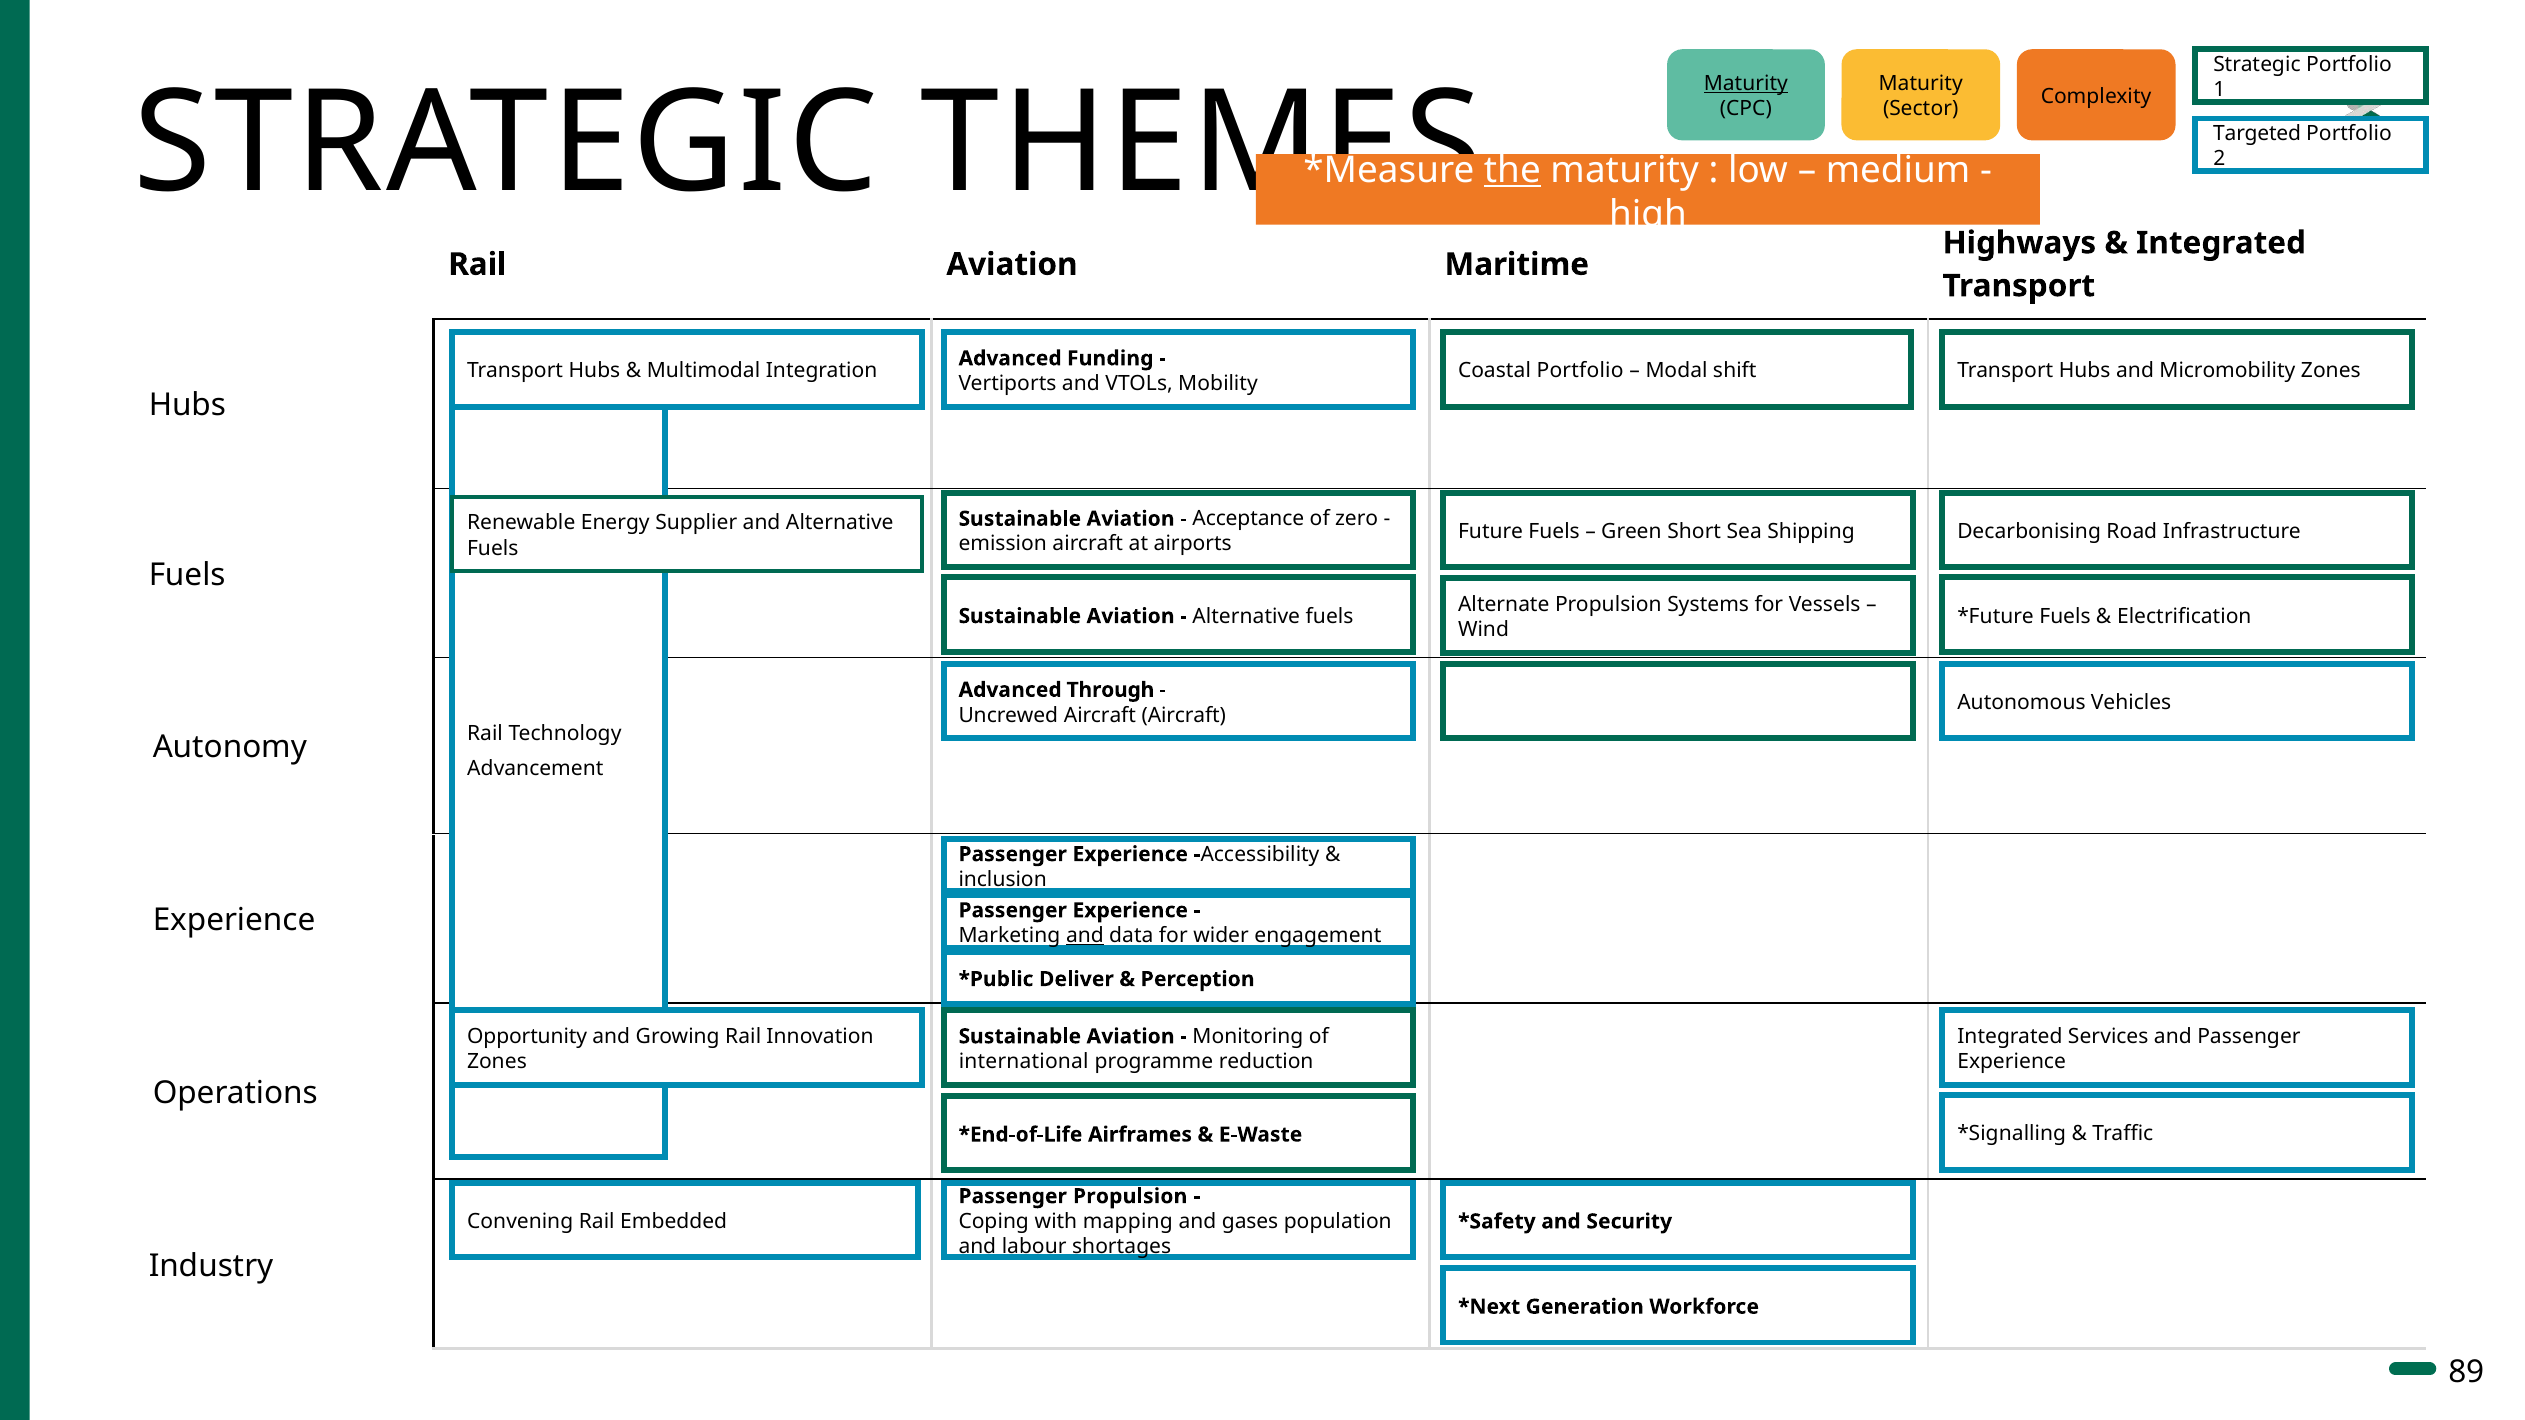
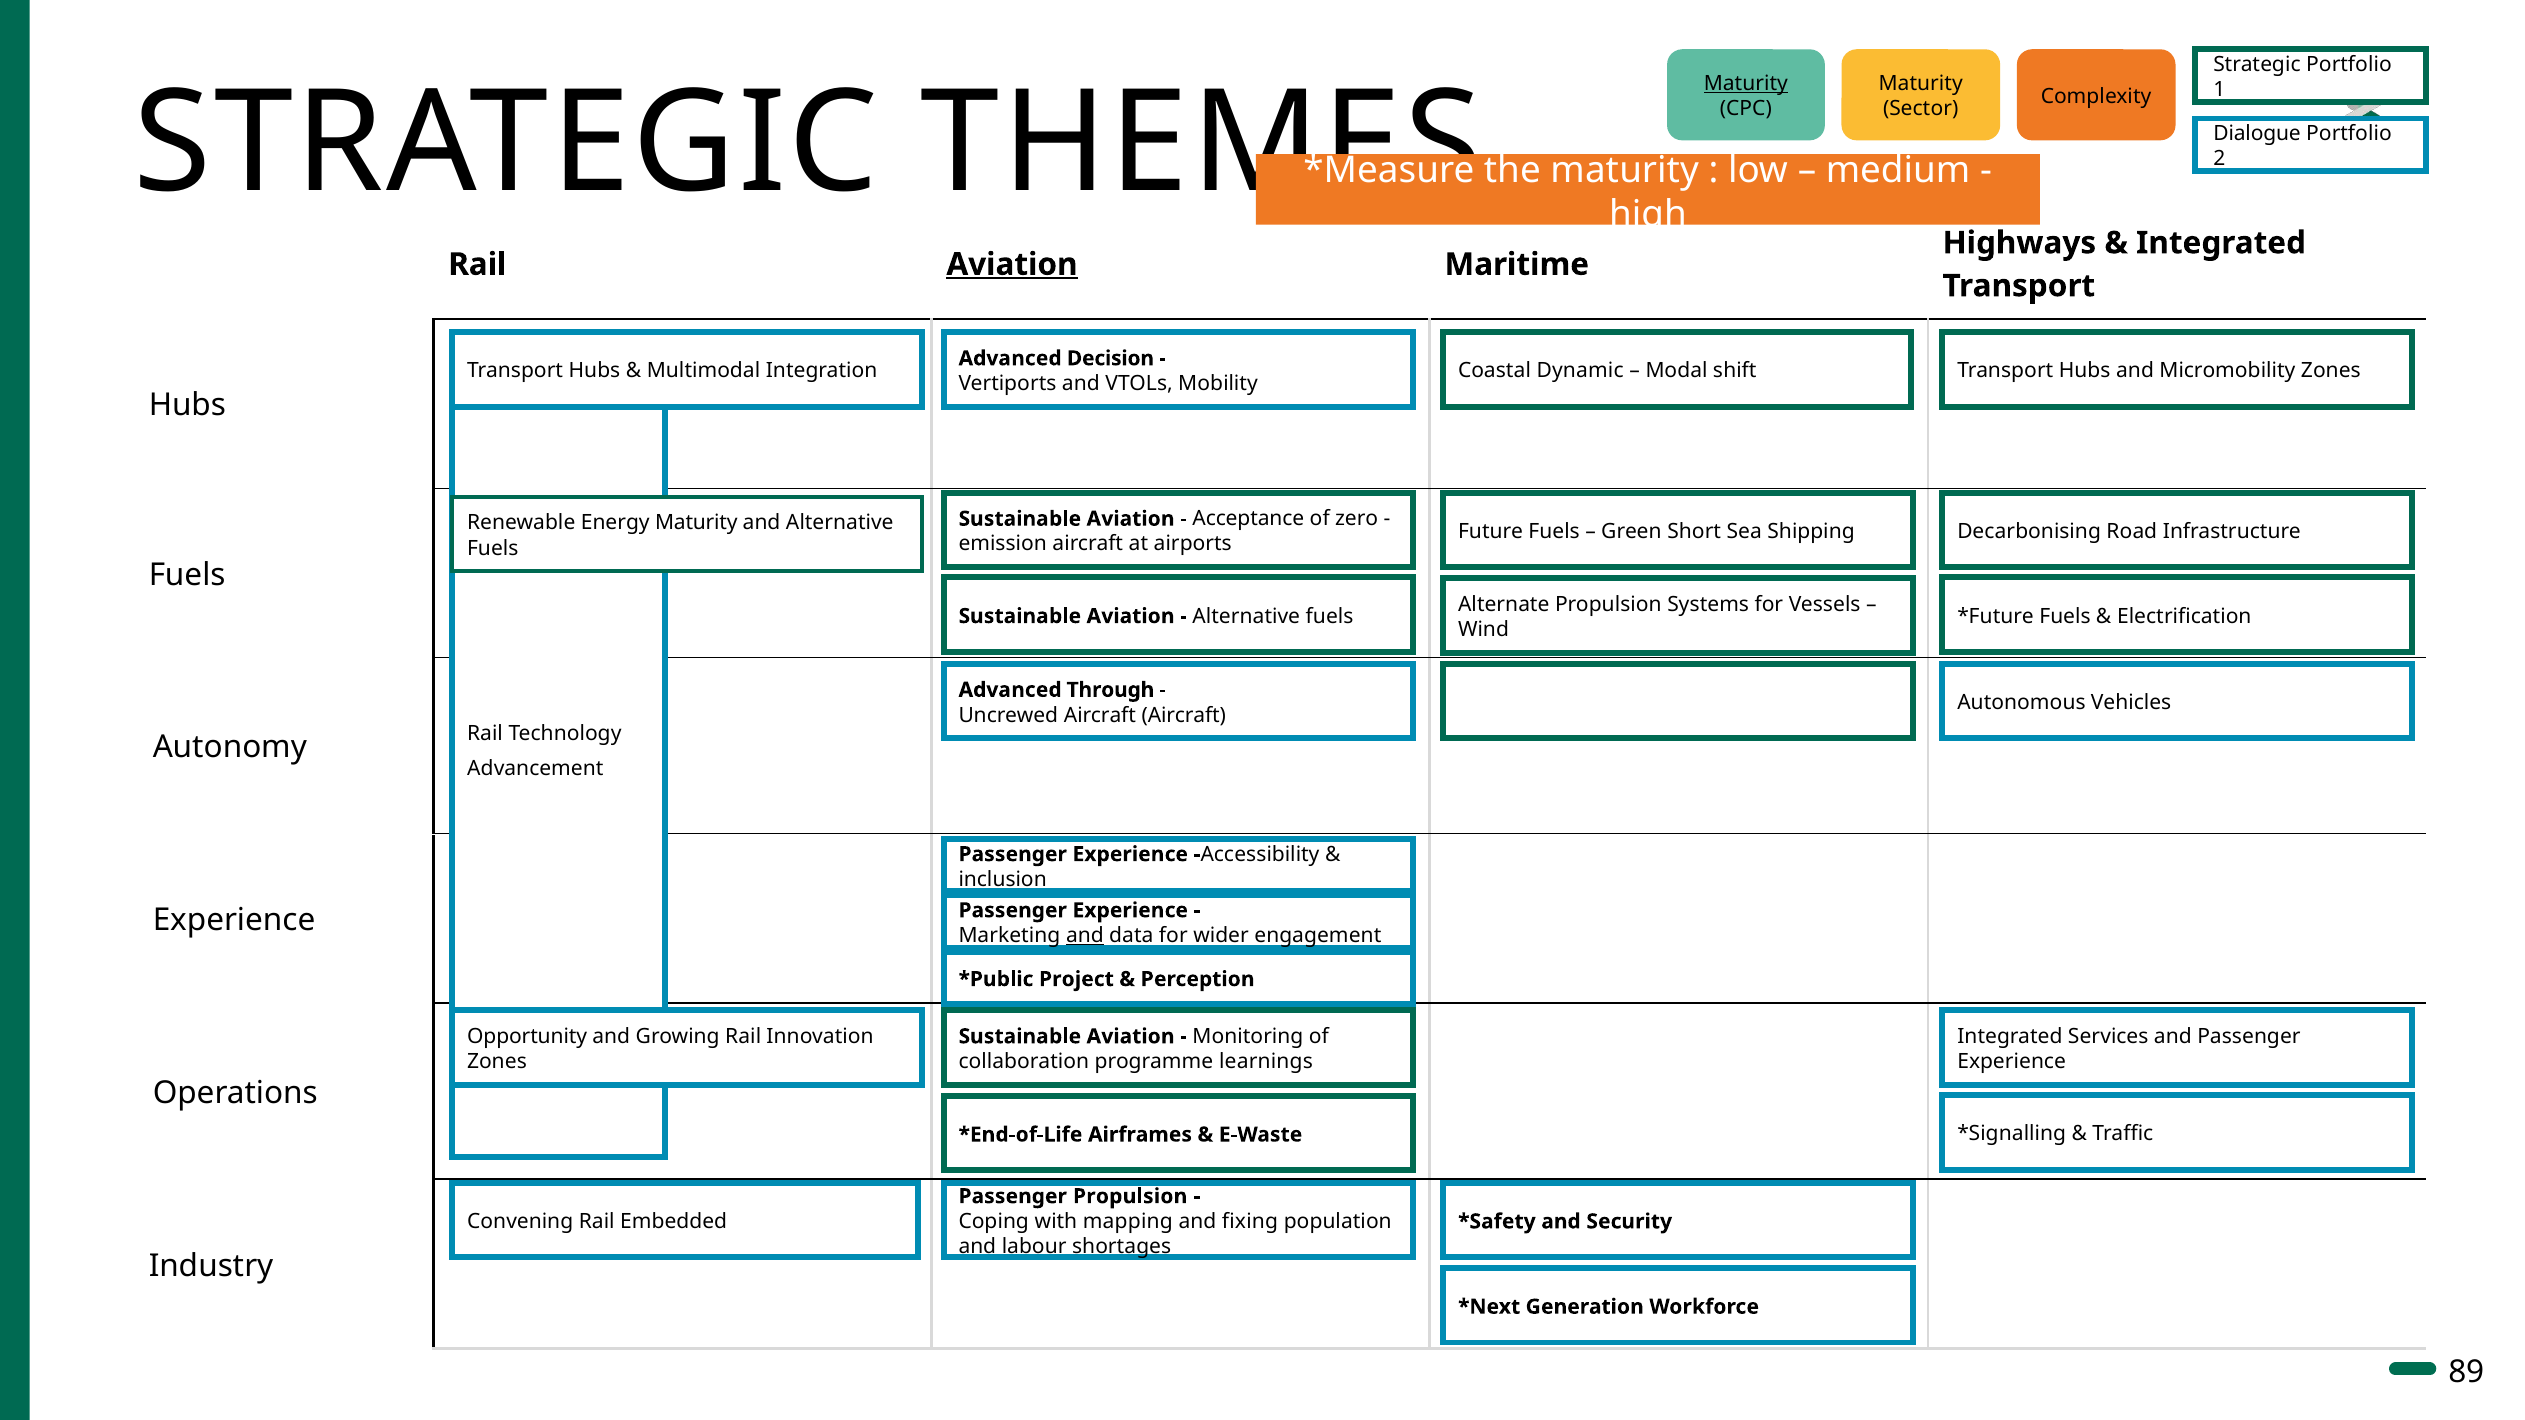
Targeted: Targeted -> Dialogue (2257, 134)
the underline: present -> none (1512, 170)
Aviation underline: none -> present (1012, 264)
Funding: Funding -> Decision (1110, 358)
Coastal Portfolio: Portfolio -> Dynamic (1580, 371)
Energy Supplier: Supplier -> Maturity (696, 523)
Deliver: Deliver -> Project (1076, 979)
international: international -> collaboration (1024, 1062)
reduction: reduction -> learnings (1266, 1062)
gases: gases -> fixing (1250, 1222)
